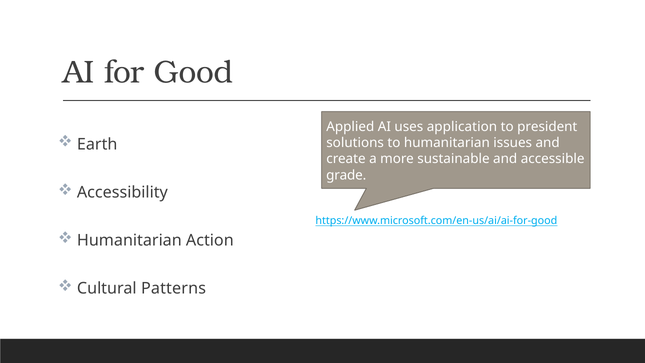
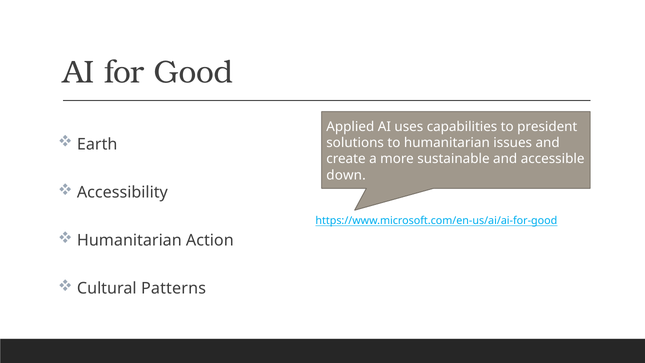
application: application -> capabilities (462, 127)
grade: grade -> down (346, 175)
